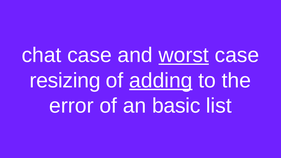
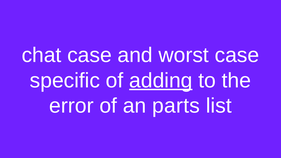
worst underline: present -> none (184, 55)
resizing: resizing -> specific (65, 80)
basic: basic -> parts (176, 106)
